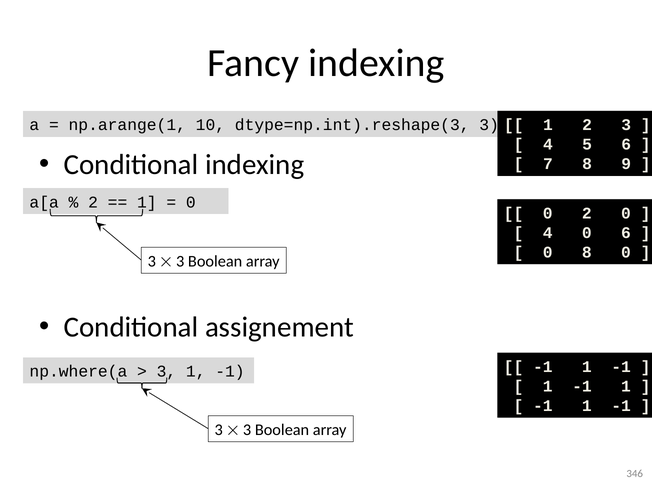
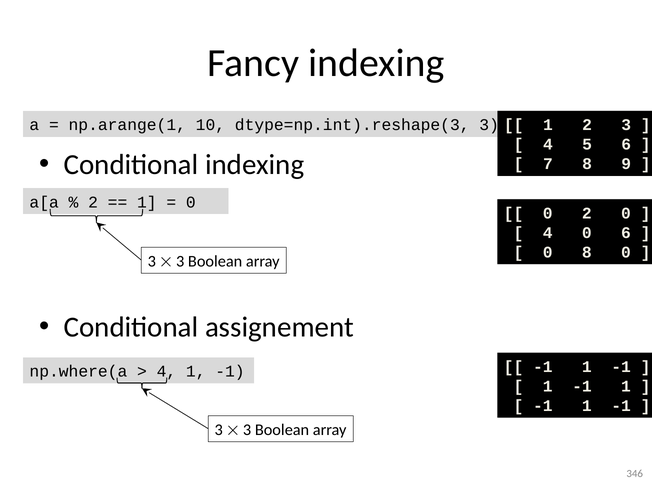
3: 3 -> 4 (166, 372)
